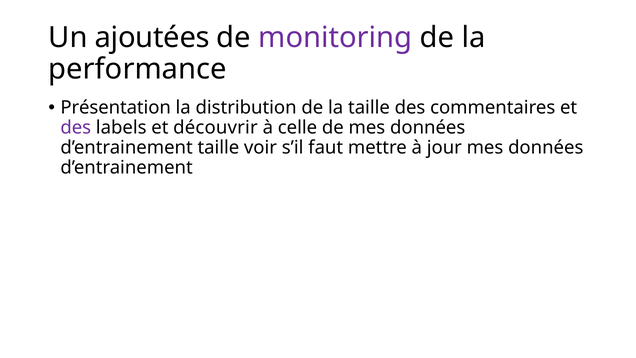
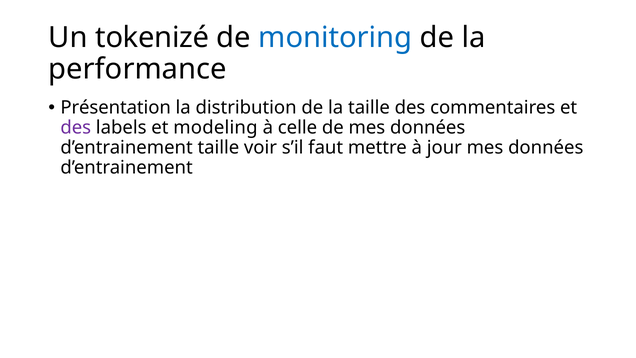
ajoutées: ajoutées -> tokenizé (152, 38)
monitoring colour: purple -> blue (335, 38)
découvrir: découvrir -> modeling (215, 128)
